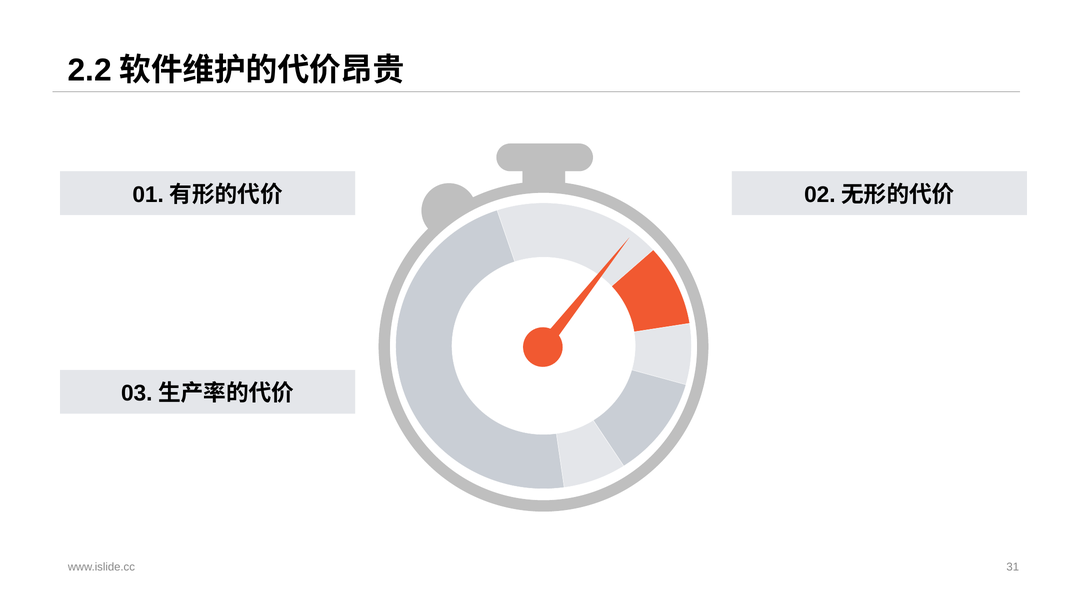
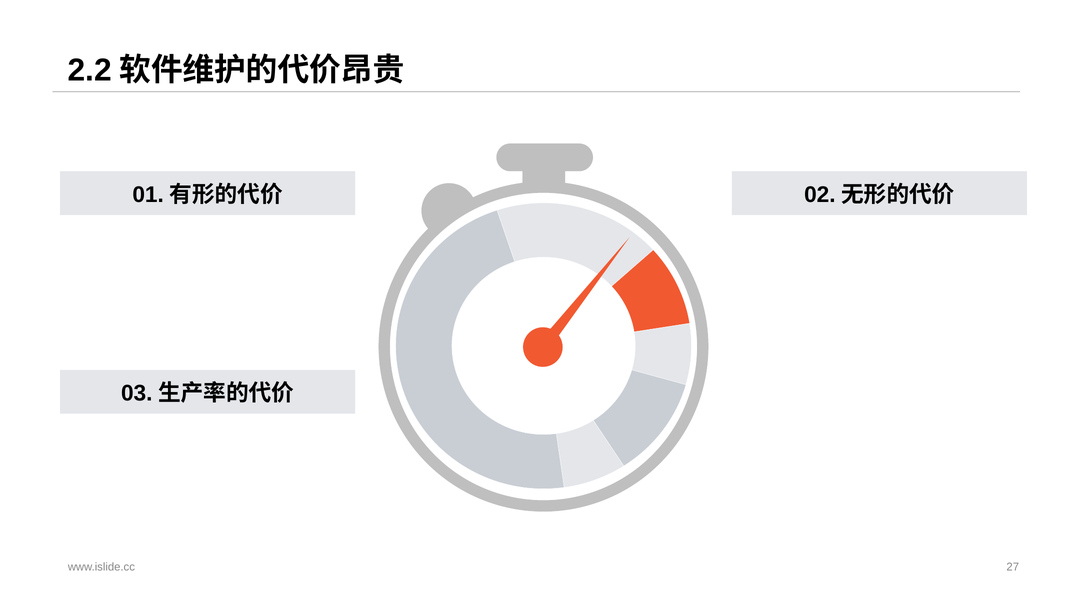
31: 31 -> 27 (1013, 566)
